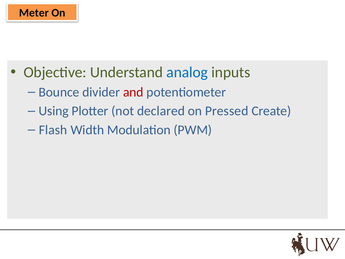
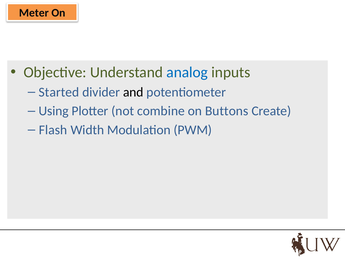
Bounce: Bounce -> Started (59, 92)
and colour: red -> black (133, 92)
declared: declared -> combine (161, 111)
Pressed: Pressed -> Buttons (227, 111)
